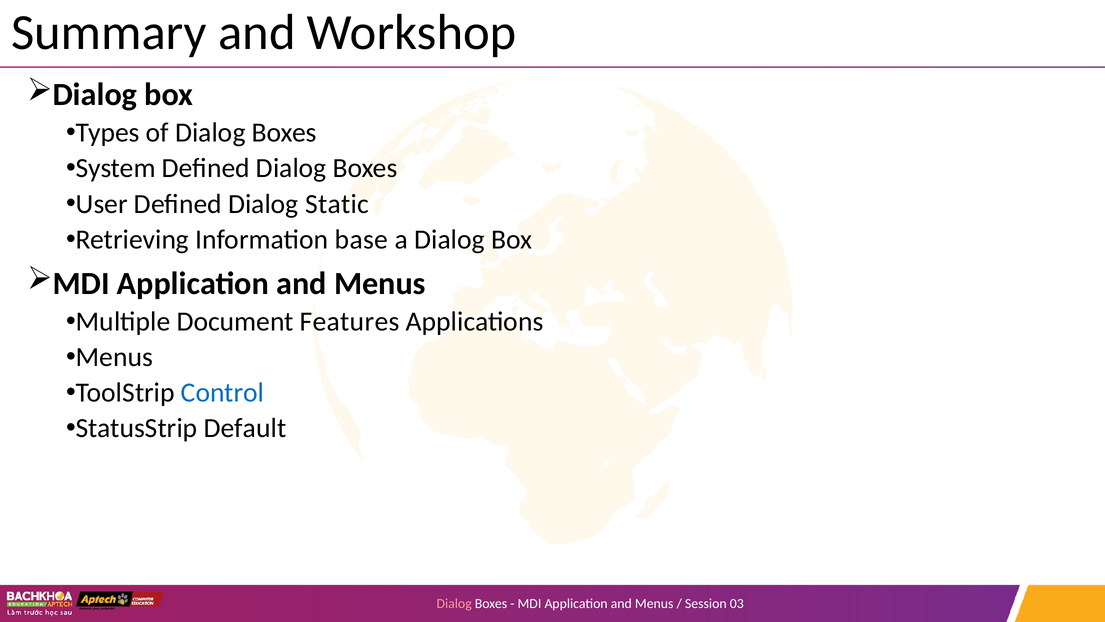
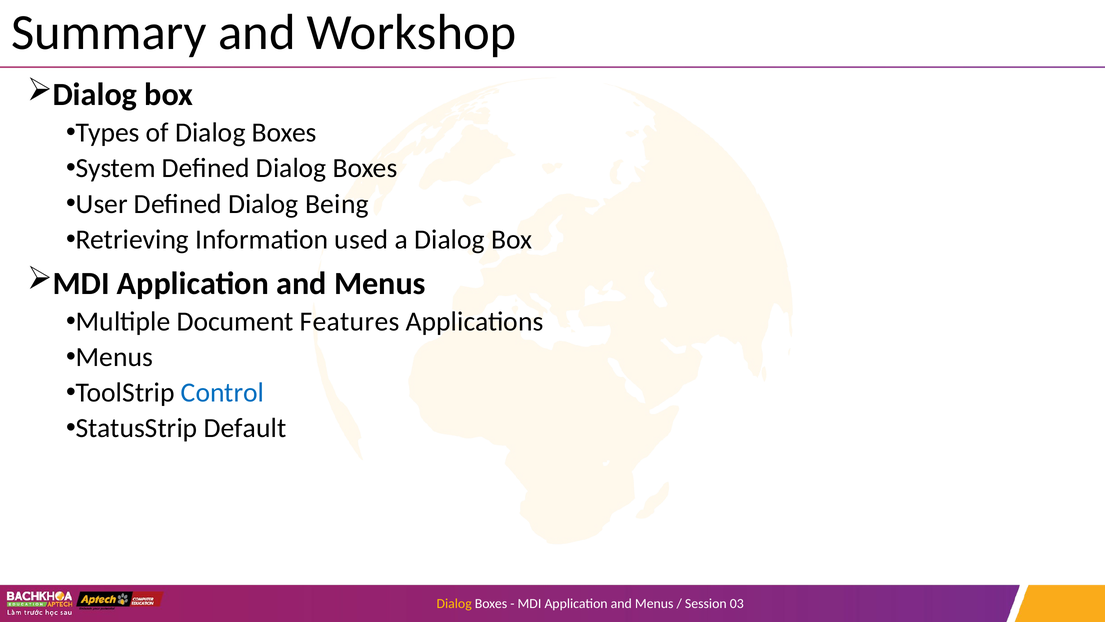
Static: Static -> Being (337, 204)
base: base -> used (361, 239)
Dialog colour: pink -> yellow (454, 603)
